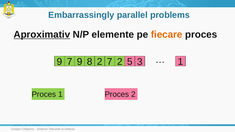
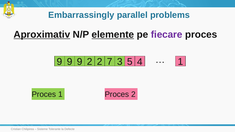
elemente underline: none -> present (113, 35)
fiecare colour: orange -> purple (167, 35)
7: 7 -> 9 (70, 62)
9 8: 8 -> 2 (90, 62)
7 2: 2 -> 3 (120, 62)
3: 3 -> 4 (140, 62)
